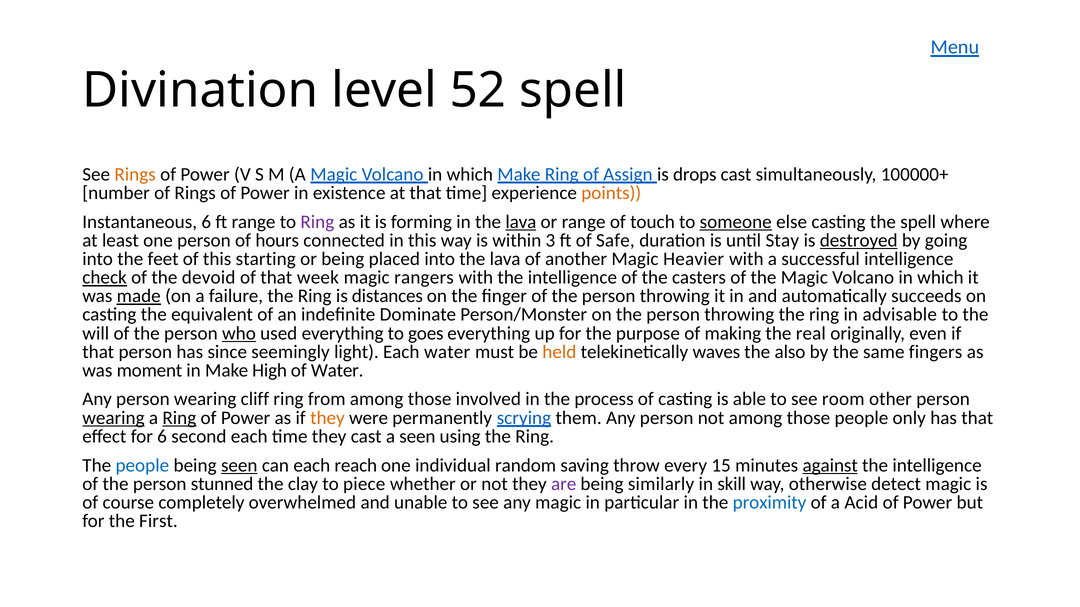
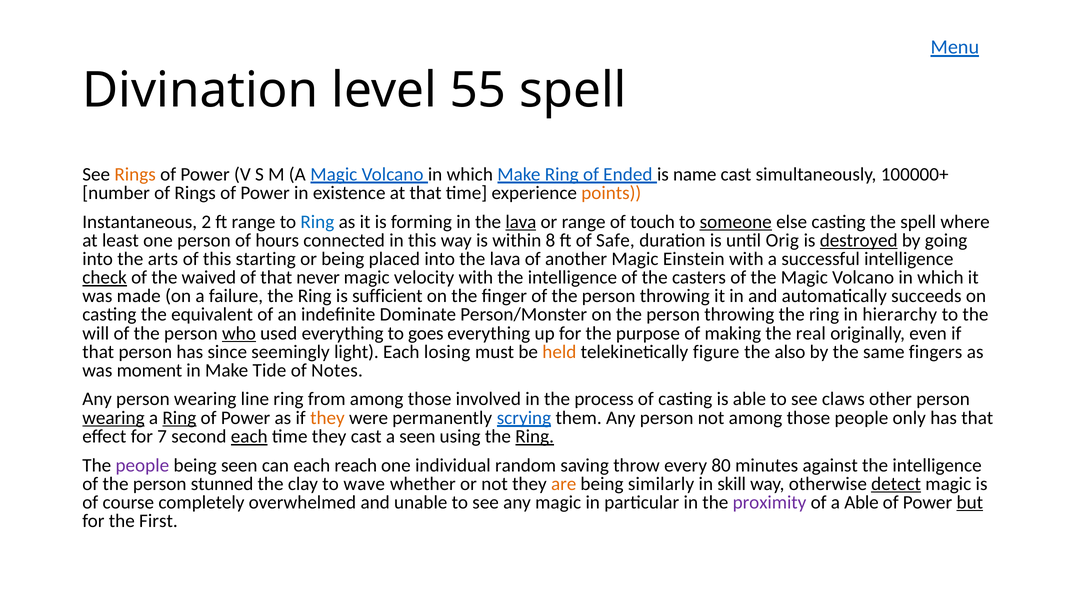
52: 52 -> 55 (478, 91)
Assign: Assign -> Ended (628, 175)
drops: drops -> name (695, 175)
Instantaneous 6: 6 -> 2 (206, 222)
Ring colour: purple -> blue (317, 222)
3: 3 -> 8 (550, 241)
Stay: Stay -> Orig (782, 241)
feet: feet -> arts (163, 259)
Heavier: Heavier -> Einstein (694, 259)
devoid: devoid -> waived (209, 278)
week: week -> never (318, 278)
rangers: rangers -> velocity (424, 278)
made underline: present -> none (139, 296)
distances: distances -> sufficient (387, 296)
advisable: advisable -> hierarchy (900, 315)
Each water: water -> losing (447, 352)
waves: waves -> figure (716, 352)
High: High -> Tide (269, 371)
of Water: Water -> Notes (337, 371)
cliff: cliff -> line (255, 399)
room: room -> claws (843, 399)
for 6: 6 -> 7 (162, 437)
each underline: none -> present (249, 437)
Ring underline: none -> present (535, 437)
people colour: blue -> purple (142, 466)
seen underline: present -> none (239, 466)
15: 15 -> 80 (721, 466)
against underline: present -> none (830, 466)
piece: piece -> wave (364, 484)
are colour: purple -> orange (564, 484)
detect underline: none -> present (896, 484)
proximity colour: blue -> purple (769, 503)
a Acid: Acid -> Able (861, 503)
but underline: none -> present (970, 503)
